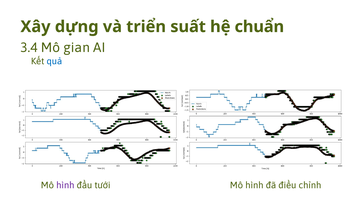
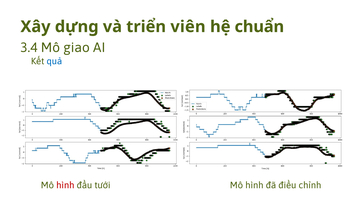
suất: suất -> viên (188, 27)
gian: gian -> giao (77, 48)
hình colour: purple -> red (65, 185)
